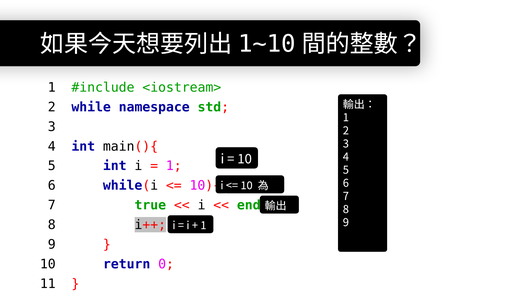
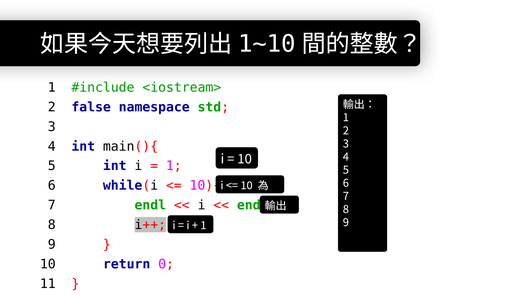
while: while -> false (91, 107)
7 true: true -> endl (150, 205)
